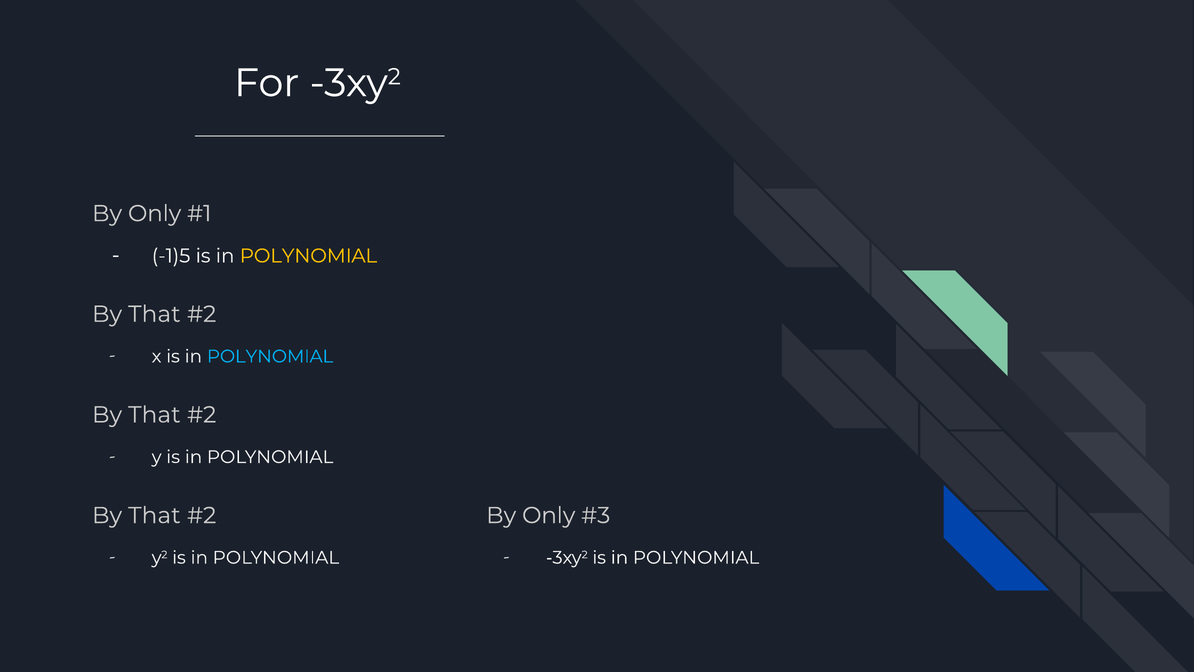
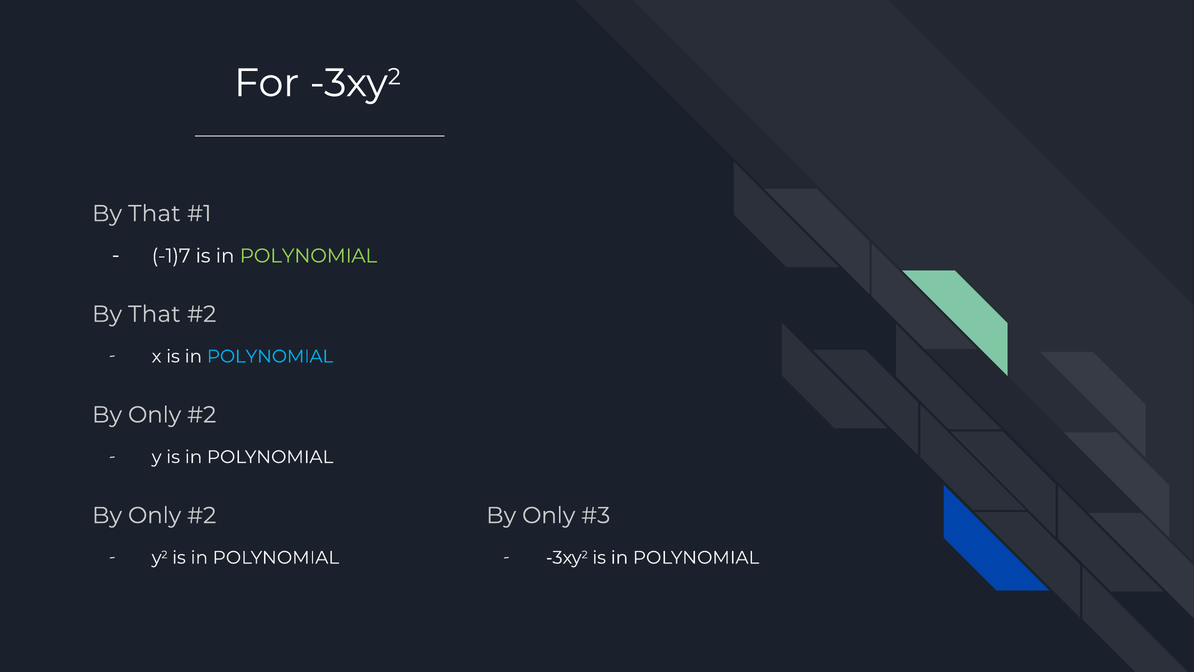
Only: Only -> That (154, 213)
-1)5: -1)5 -> -1)7 (171, 256)
POLYNOMIAL colour: yellow -> light green (308, 256)
That: That -> Only (155, 415)
That: That -> Only (155, 515)
